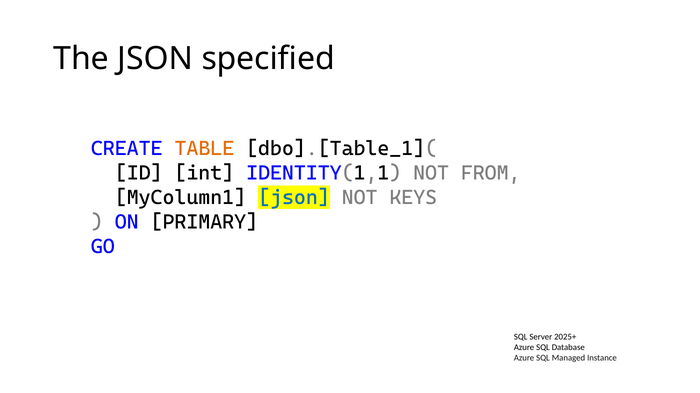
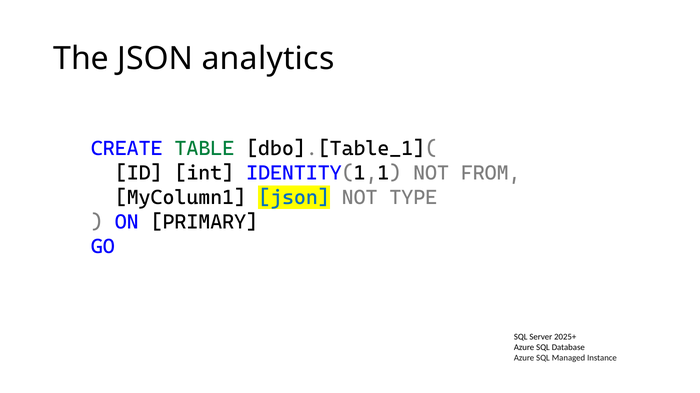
specified: specified -> analytics (268, 59)
TABLE colour: orange -> green (204, 149)
KEYS: KEYS -> TYPE (413, 198)
